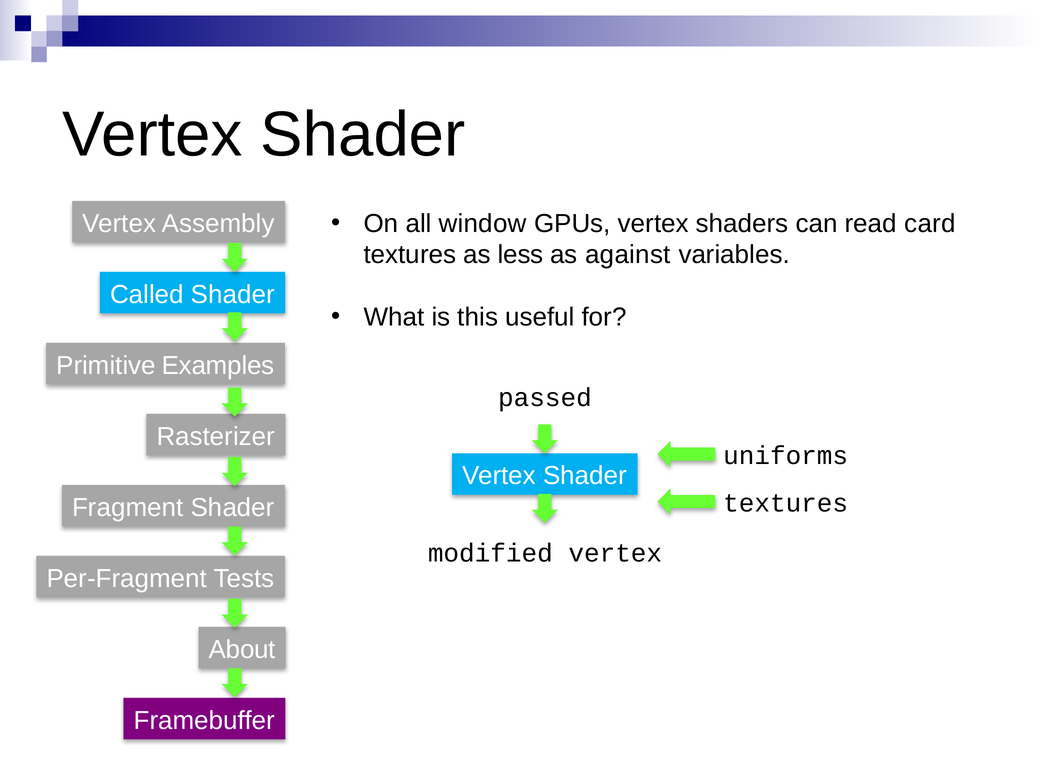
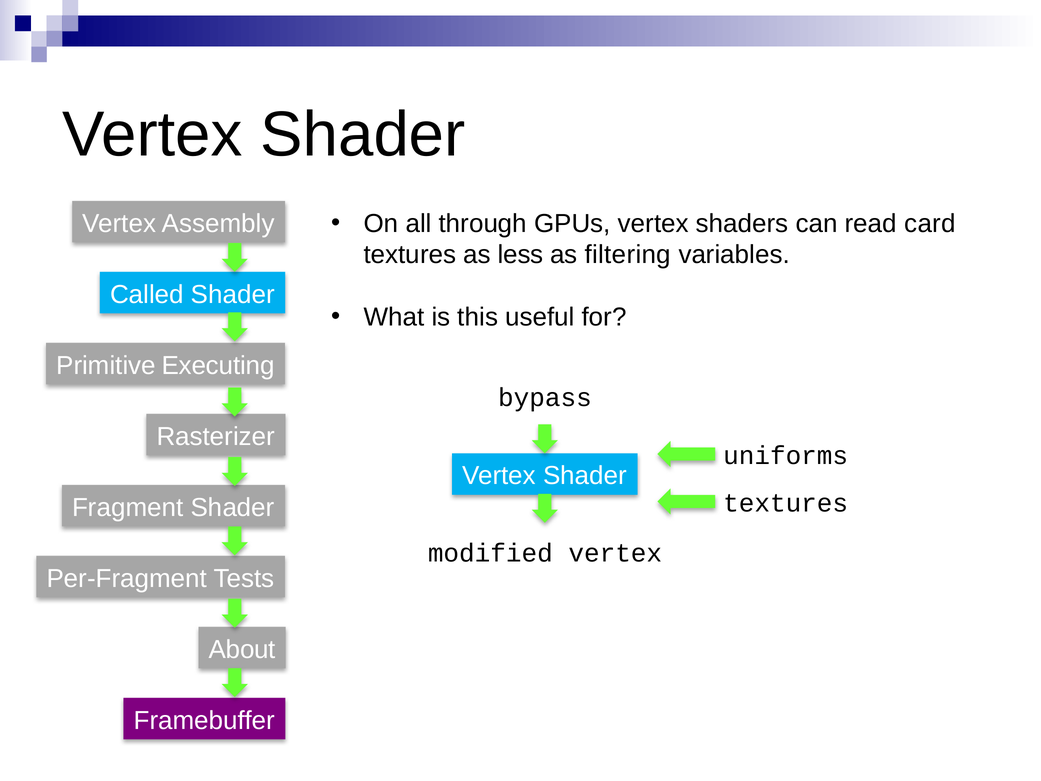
window: window -> through (483, 223)
against: against -> filtering (628, 255)
Examples: Examples -> Executing (218, 365)
passed: passed -> bypass (545, 397)
